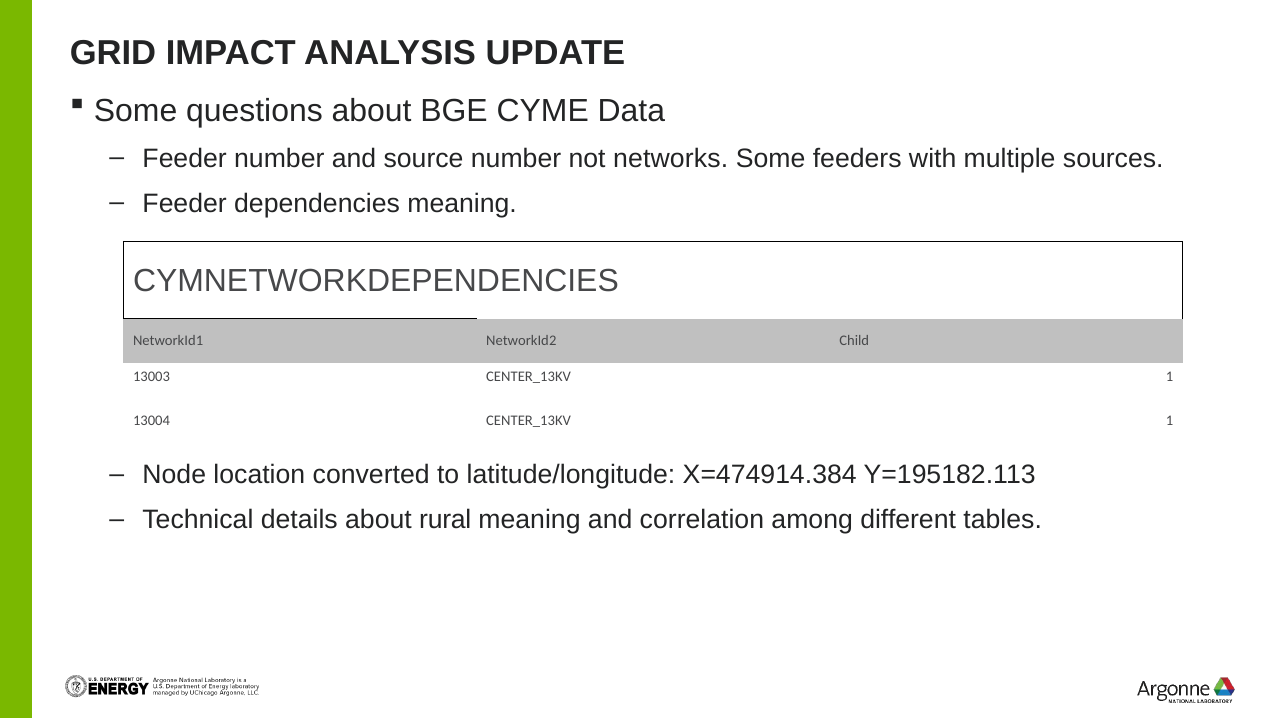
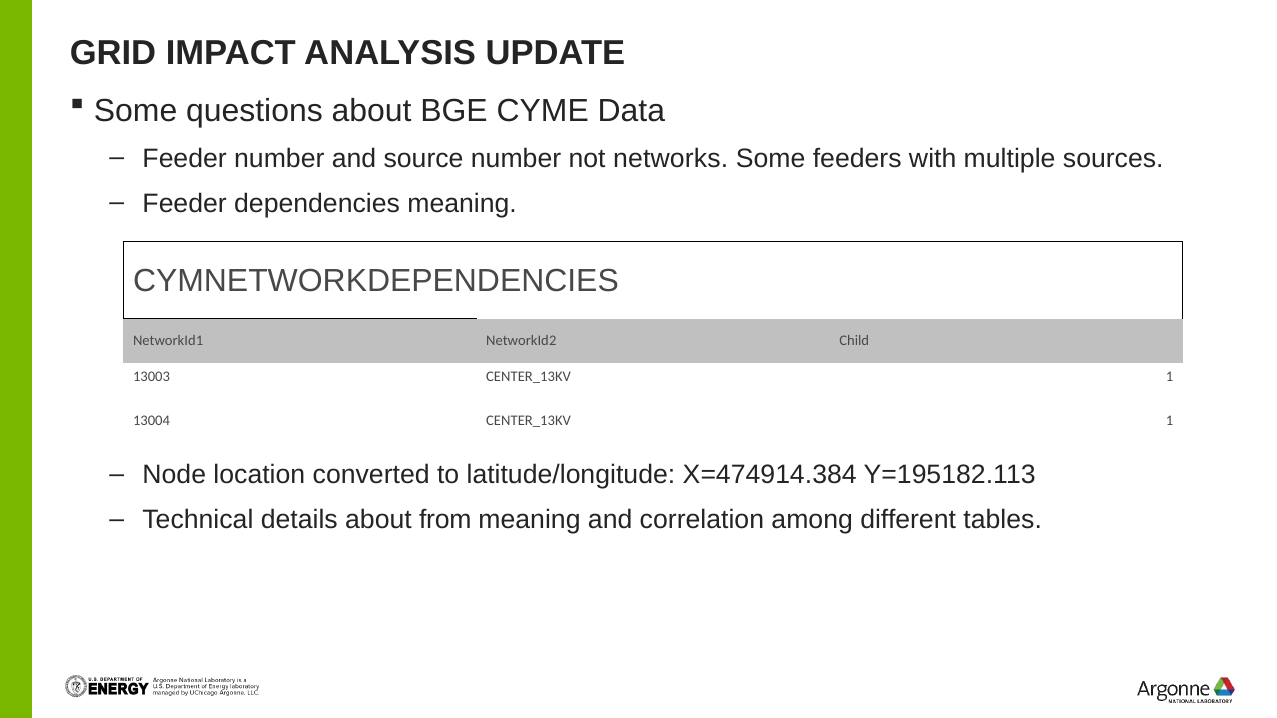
rural: rural -> from (445, 520)
